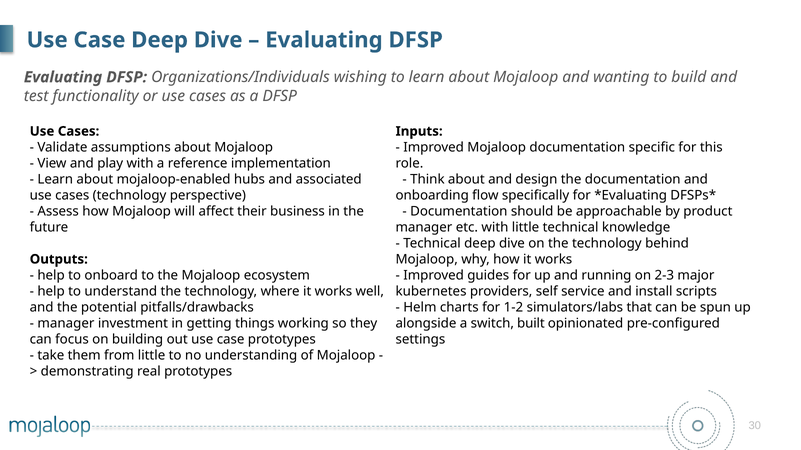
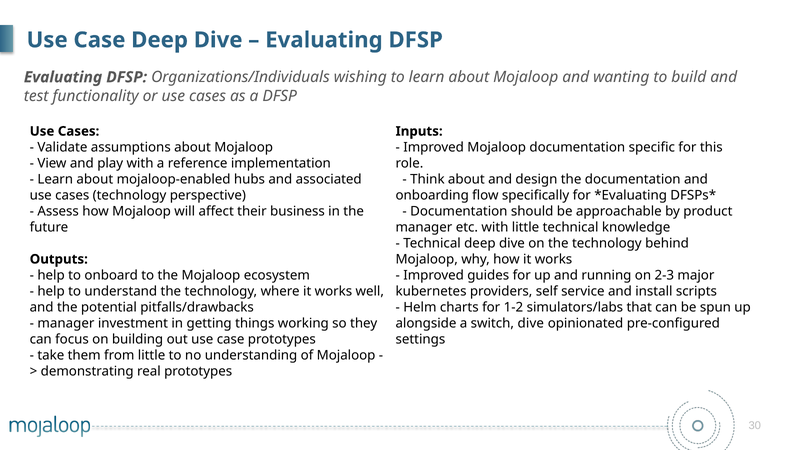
switch built: built -> dive (531, 324)
